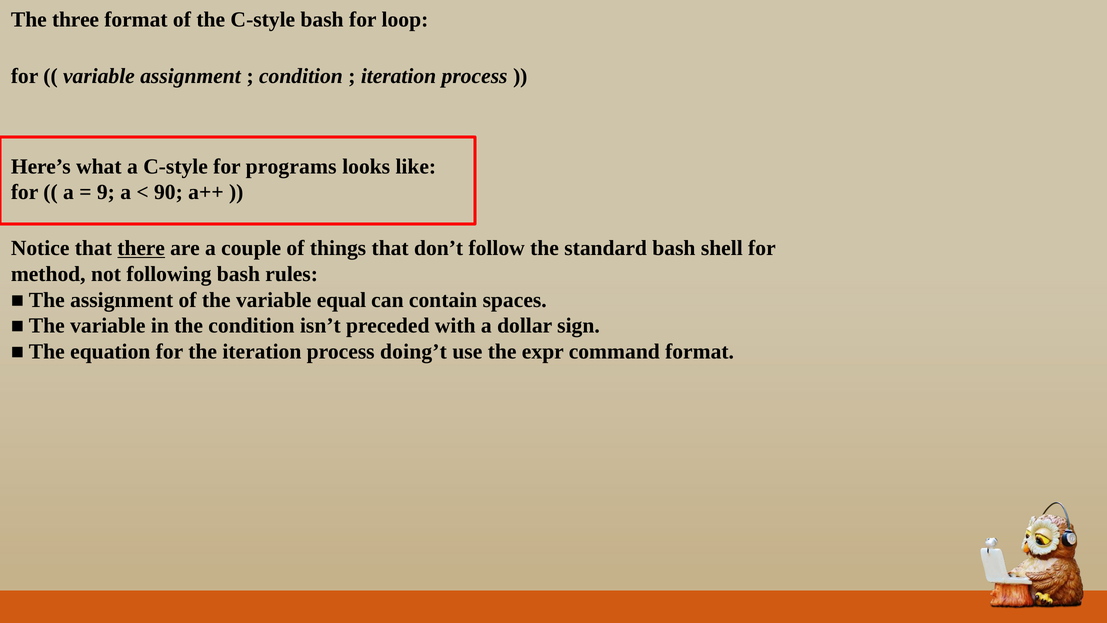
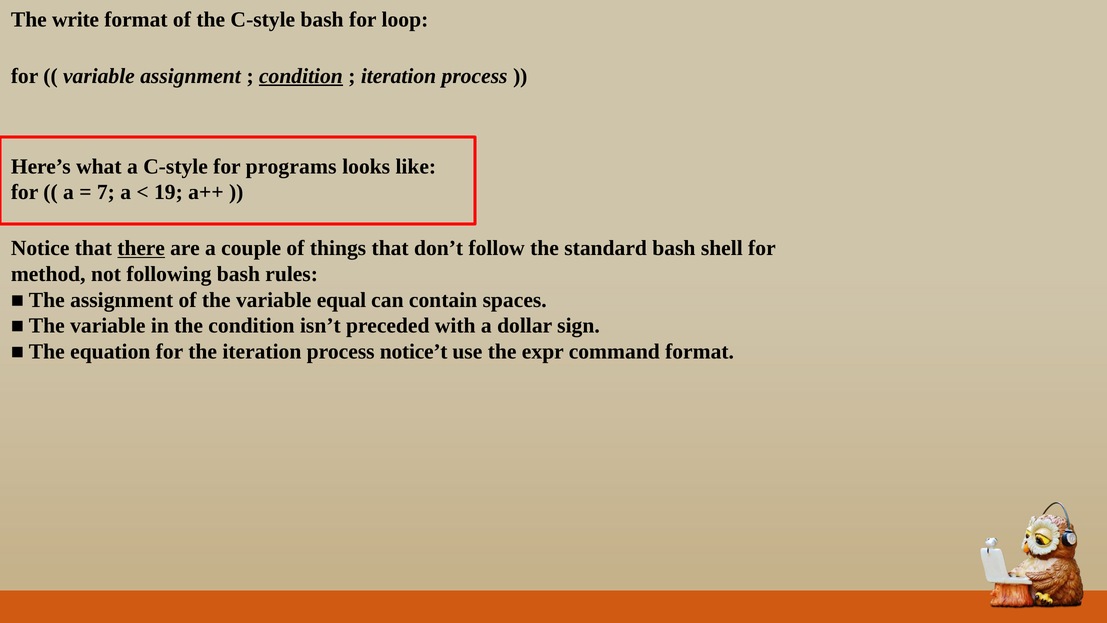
three: three -> write (76, 20)
condition underline: none -> present (301, 76)
9: 9 -> 7 (106, 192)
90: 90 -> 19 (168, 192)
doing’t: doing’t -> notice’t (414, 352)
